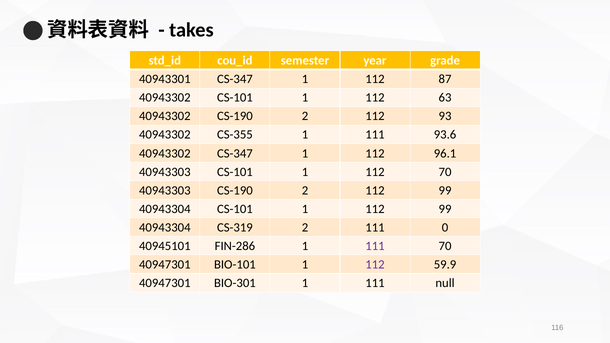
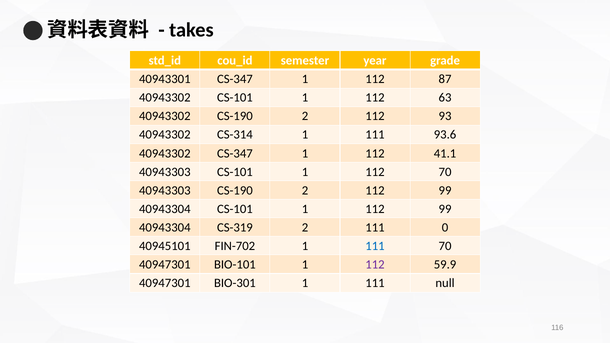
CS-355: CS-355 -> CS-314 (235, 135)
96.1: 96.1 -> 41.1 (445, 153)
FIN-286: FIN-286 -> FIN-702 (235, 246)
111 colour: purple -> blue (375, 246)
